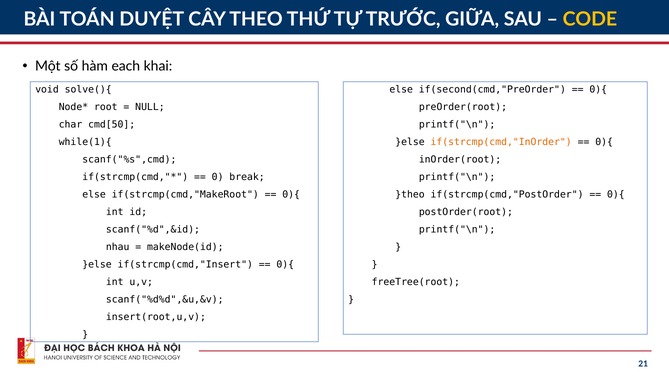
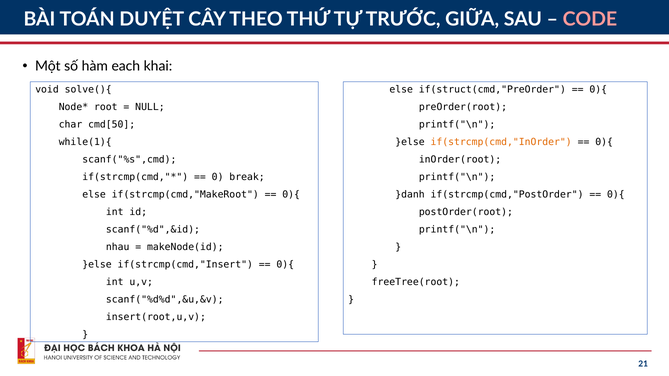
CODE colour: yellow -> pink (590, 19)
if(second(cmd,"PreOrder: if(second(cmd,"PreOrder -> if(struct(cmd,"PreOrder (492, 89)
}theo: }theo -> }danh (410, 194)
